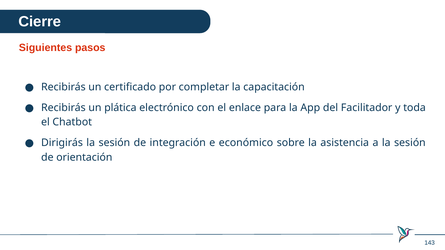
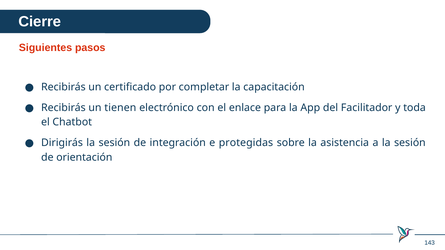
plática: plática -> tienen (120, 108)
económico: económico -> protegidas (246, 143)
